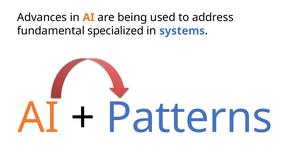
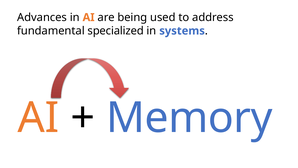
Patterns: Patterns -> Memory (189, 118)
